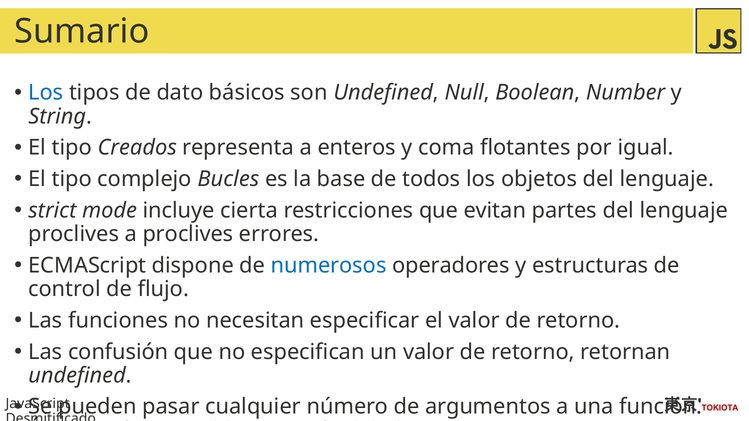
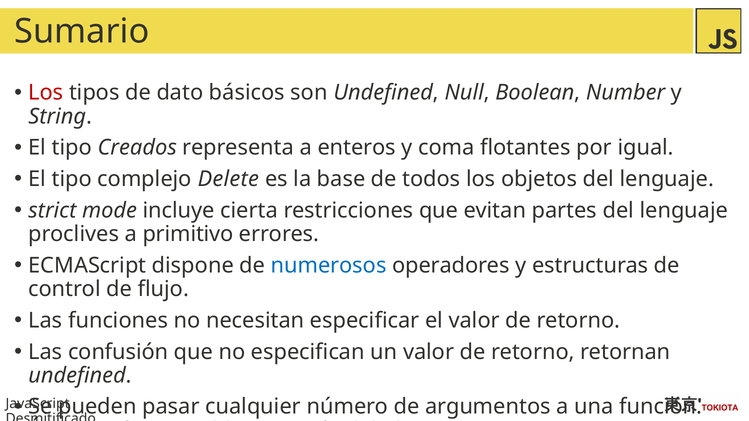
Los colour: blue -> red (46, 93)
Bucles: Bucles -> Delete (228, 179)
a proclives: proclives -> primitivo (188, 234)
